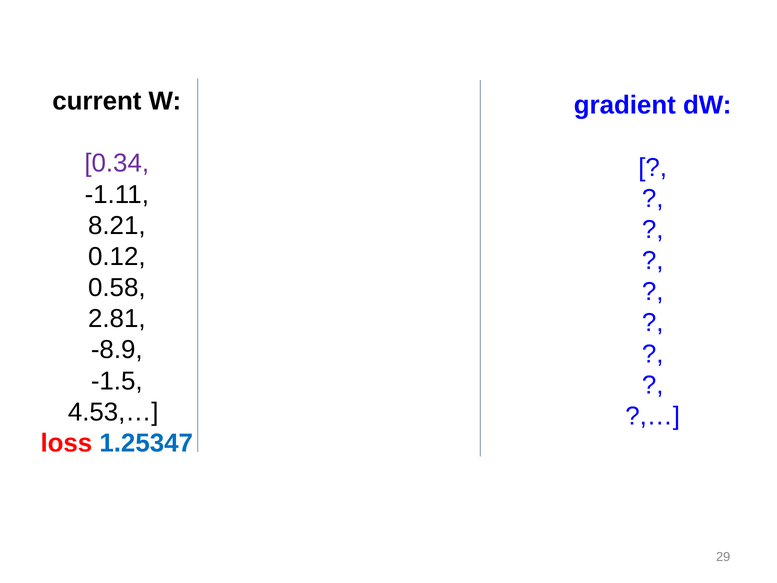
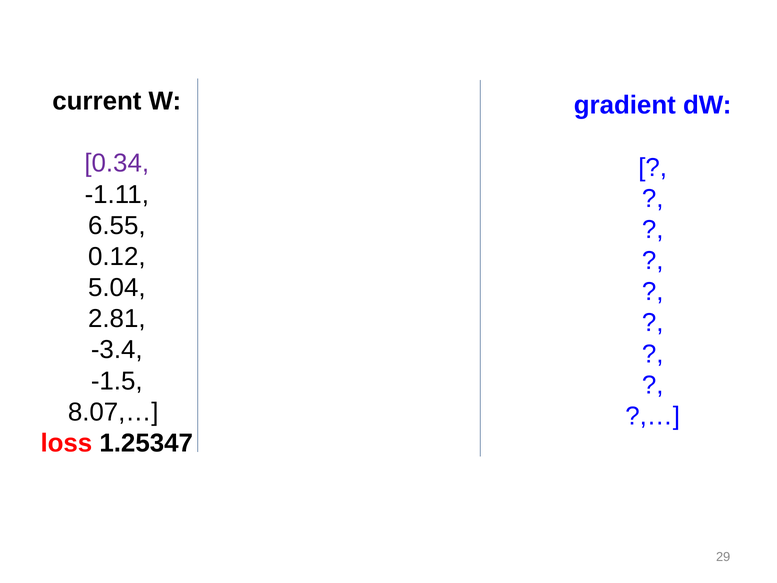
8.21: 8.21 -> 6.55 (117, 225)
0.58: 0.58 -> 5.04 (117, 288)
-8.9: -8.9 -> -3.4 (117, 350)
4.53,…: 4.53,… -> 8.07,… (113, 412)
1.25347 colour: blue -> black (146, 443)
